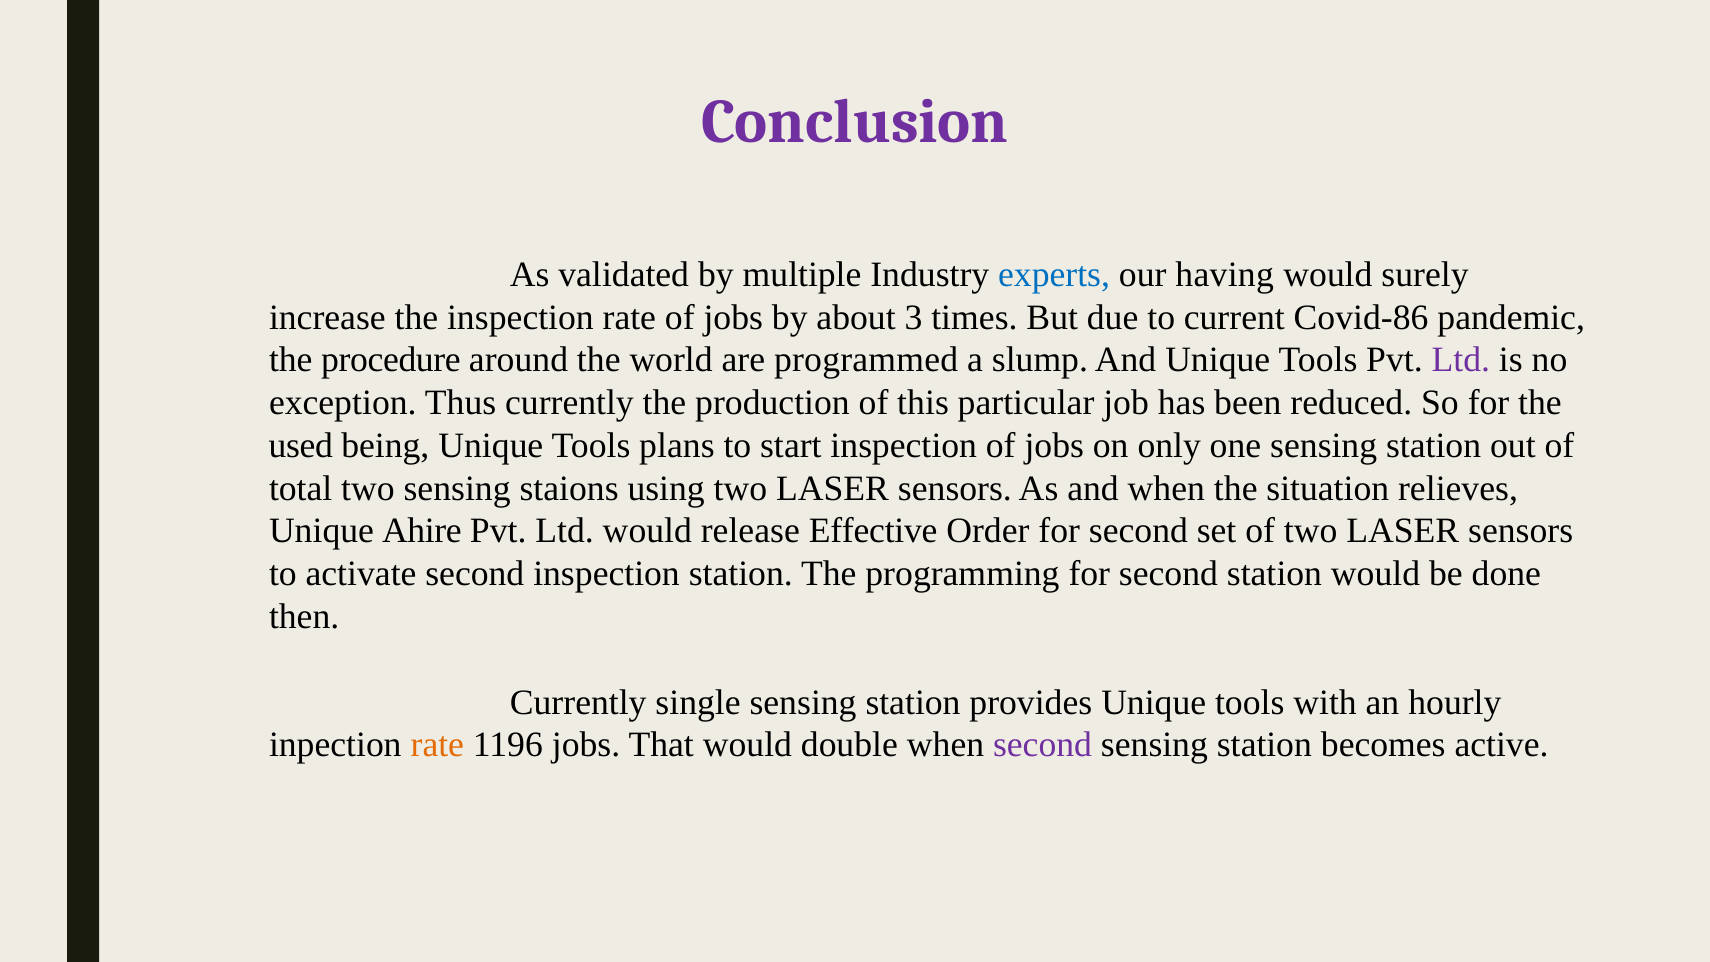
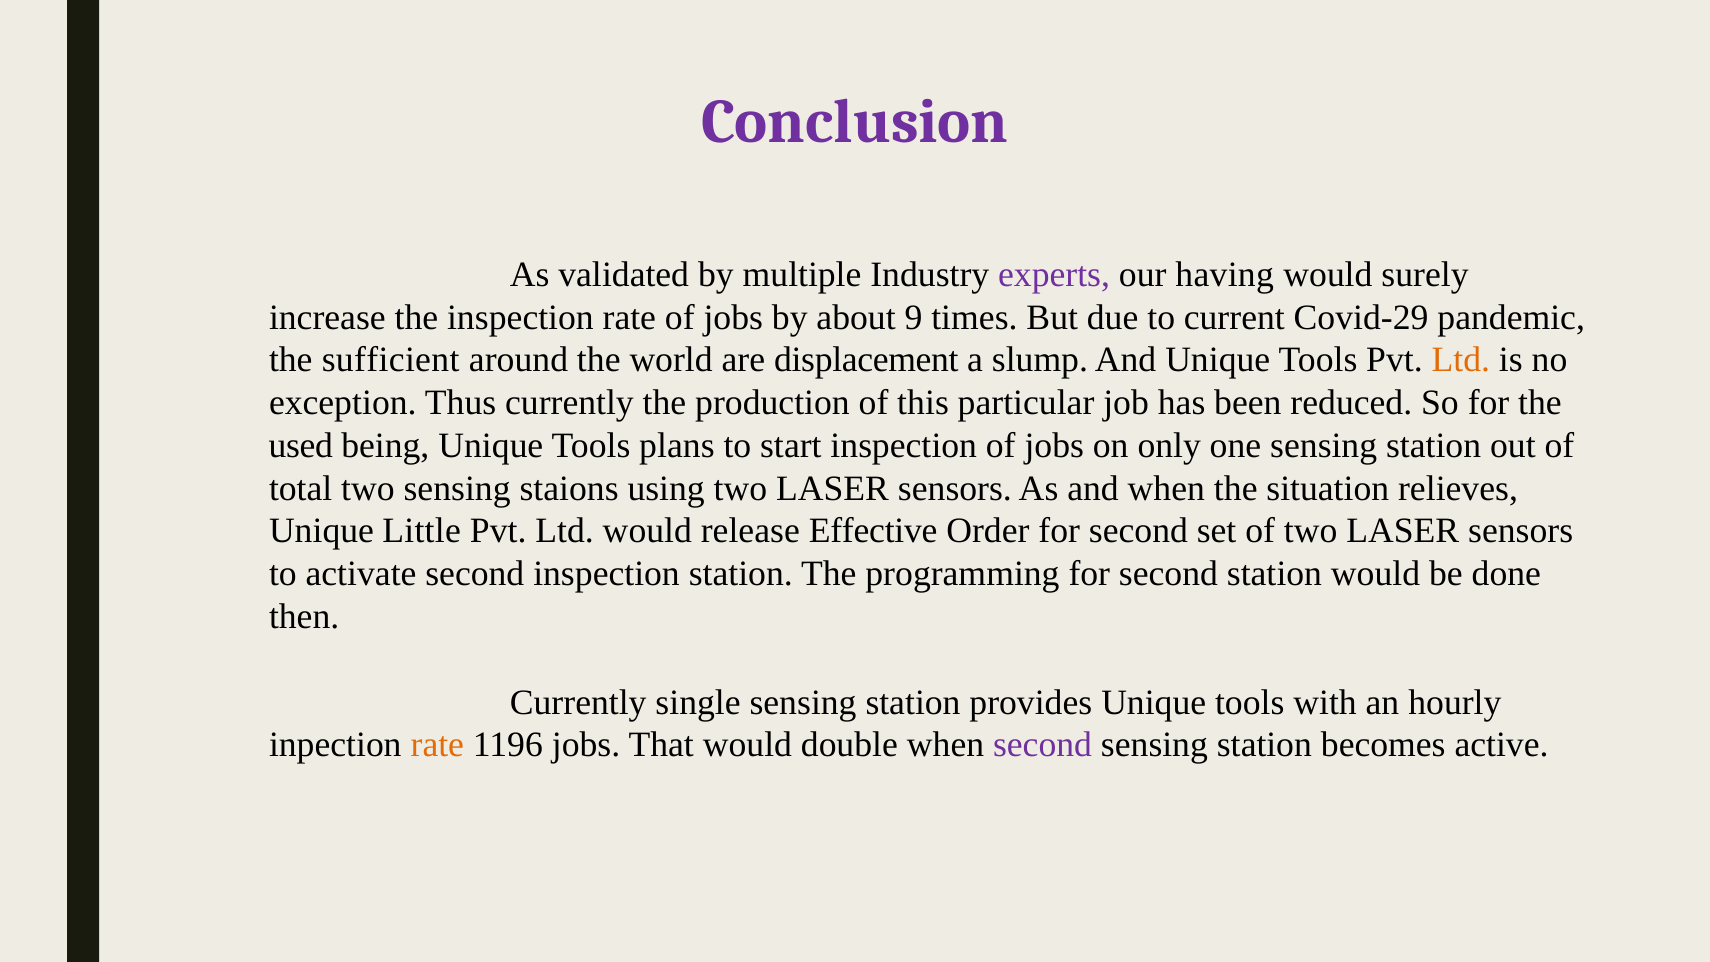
experts colour: blue -> purple (1054, 275)
3: 3 -> 9 (914, 317)
Covid-86: Covid-86 -> Covid-29 (1361, 317)
procedure: procedure -> sufficient (391, 360)
programmed: programmed -> displacement (866, 360)
Ltd colour: purple -> orange (1461, 360)
Ahire: Ahire -> Little (422, 531)
